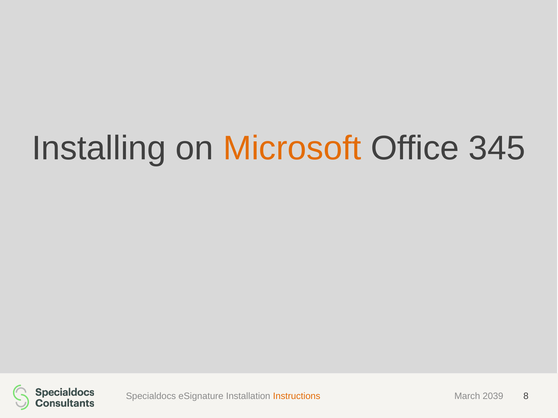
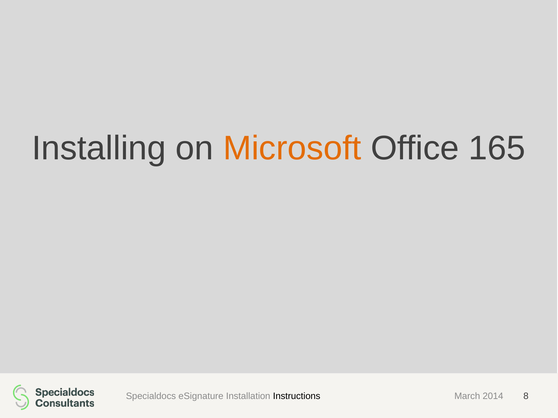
345: 345 -> 165 (497, 148)
Instructions colour: orange -> black (297, 397)
2039: 2039 -> 2014 (493, 397)
